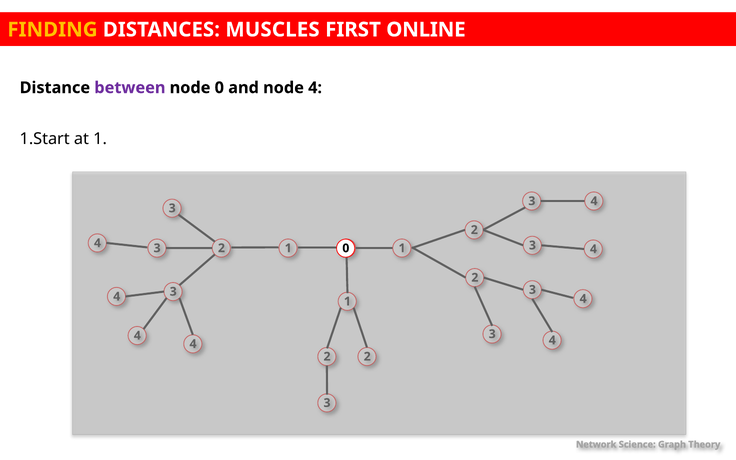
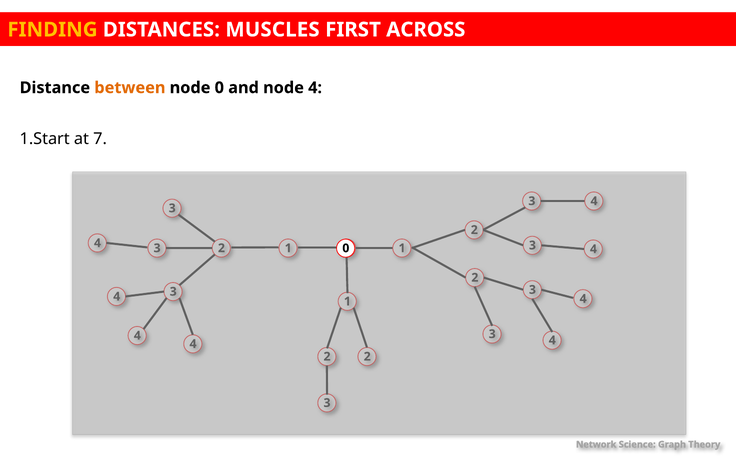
ONLINE: ONLINE -> ACROSS (426, 30)
between colour: purple -> orange (130, 88)
at 1: 1 -> 7 (100, 139)
